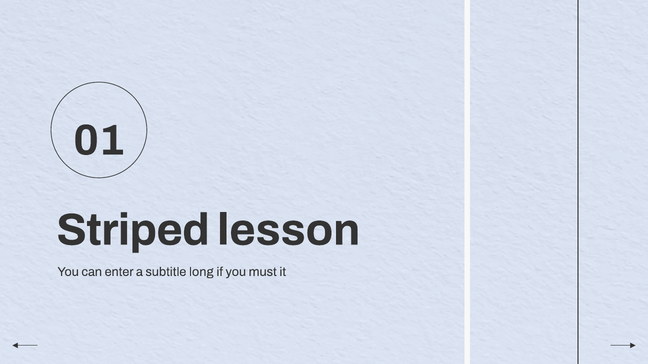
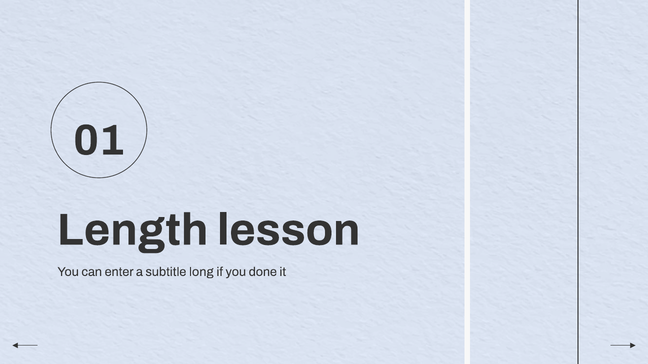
Striped: Striped -> Length (133, 230)
must: must -> done (263, 272)
